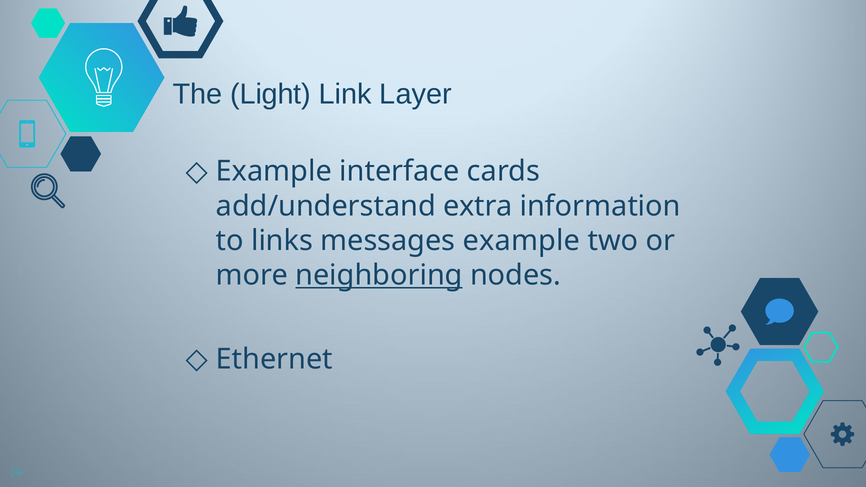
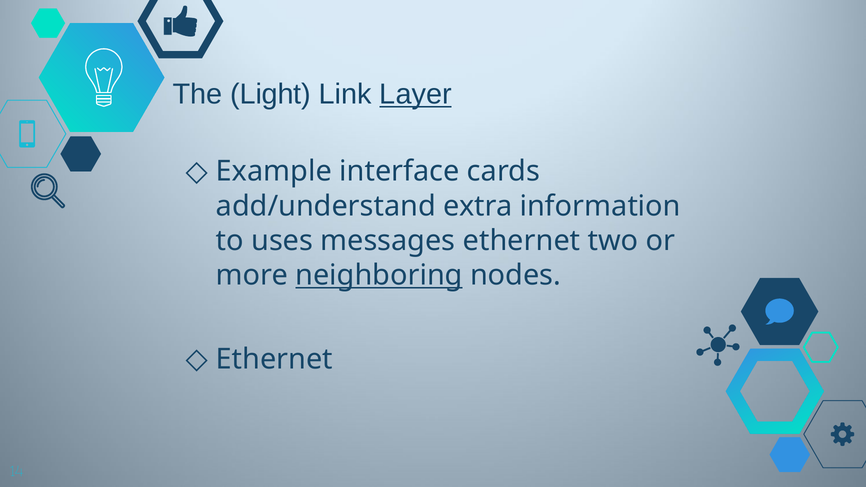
Layer underline: none -> present (416, 94)
links: links -> uses (282, 241)
messages example: example -> ethernet (522, 241)
